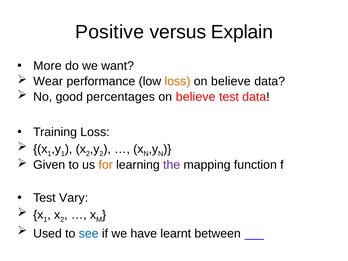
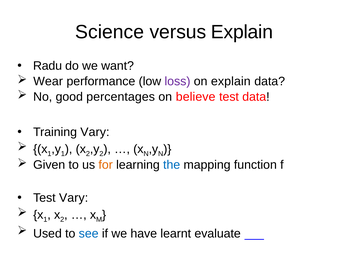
Positive: Positive -> Science (110, 32)
More: More -> Radu (48, 66)
loss colour: orange -> purple (177, 81)
believe: believe -> explain (231, 81)
Training Loss: Loss -> Vary (95, 132)
the colour: purple -> blue (172, 165)
between: between -> evaluate (218, 234)
